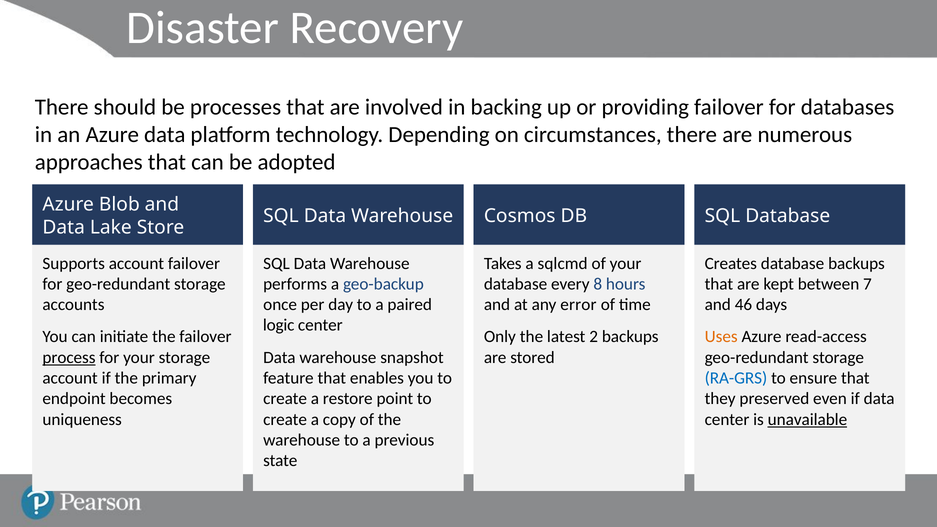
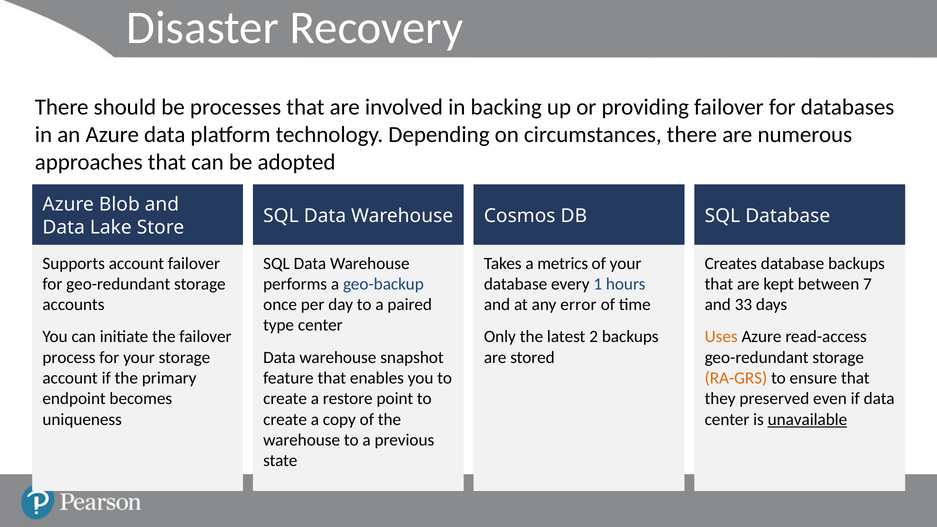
sqlcmd: sqlcmd -> metrics (563, 263)
8: 8 -> 1 (598, 284)
46: 46 -> 33 (743, 305)
logic: logic -> type (279, 325)
process underline: present -> none (69, 358)
RA-GRS colour: blue -> orange (736, 378)
